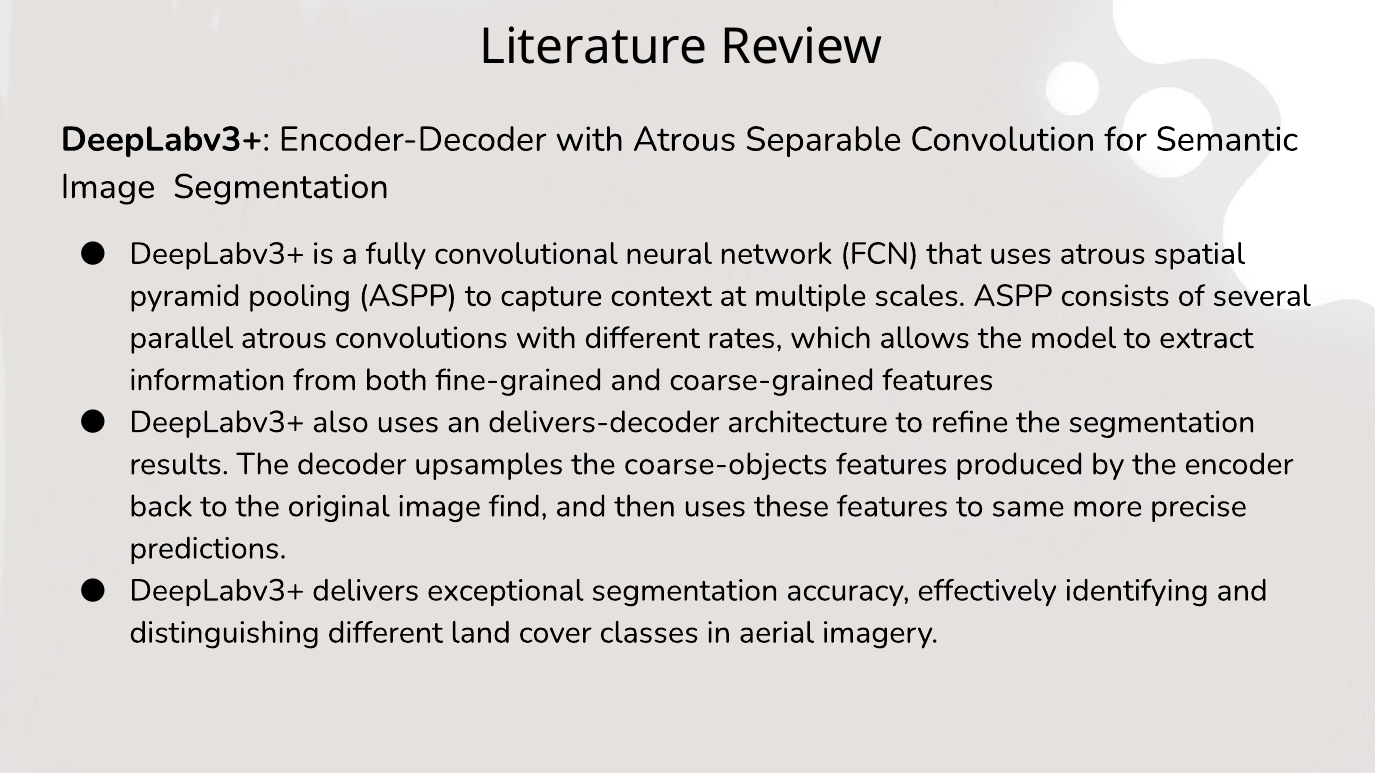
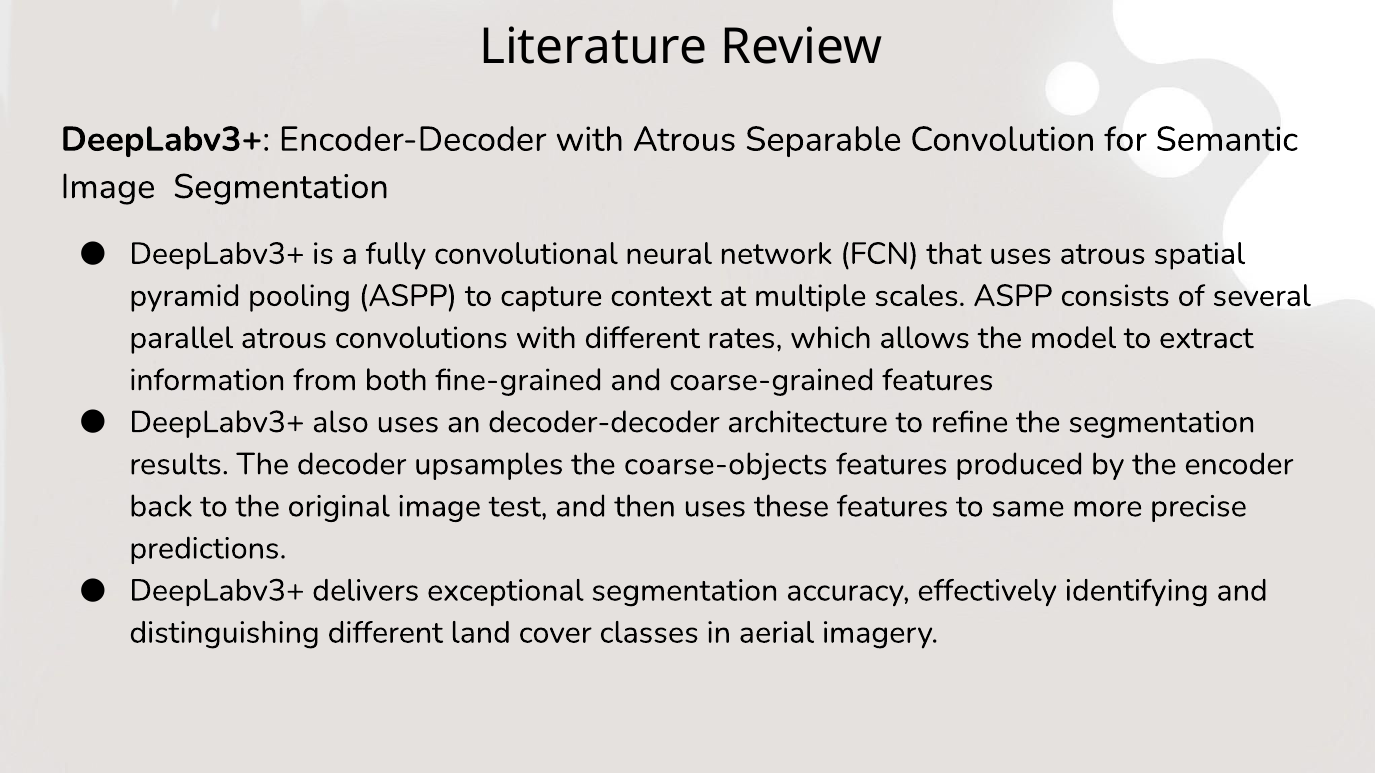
delivers-decoder: delivers-decoder -> decoder-decoder (604, 422)
find: find -> test (518, 507)
